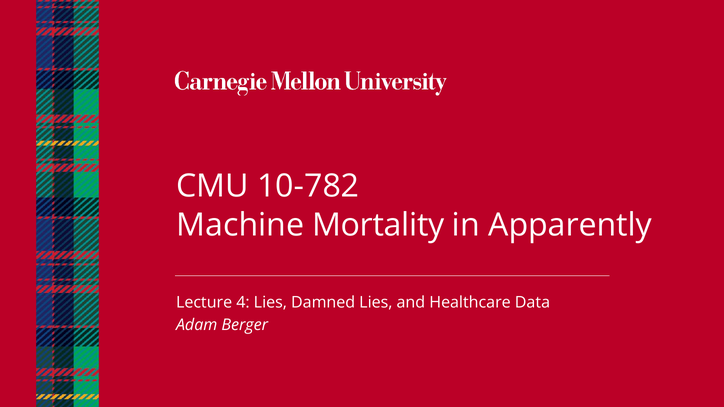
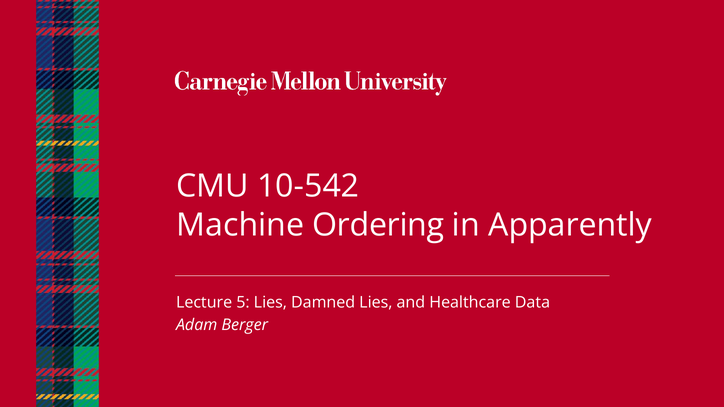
10-782: 10-782 -> 10-542 (308, 186)
Mortality: Mortality -> Ordering (378, 225)
4: 4 -> 5 (243, 302)
